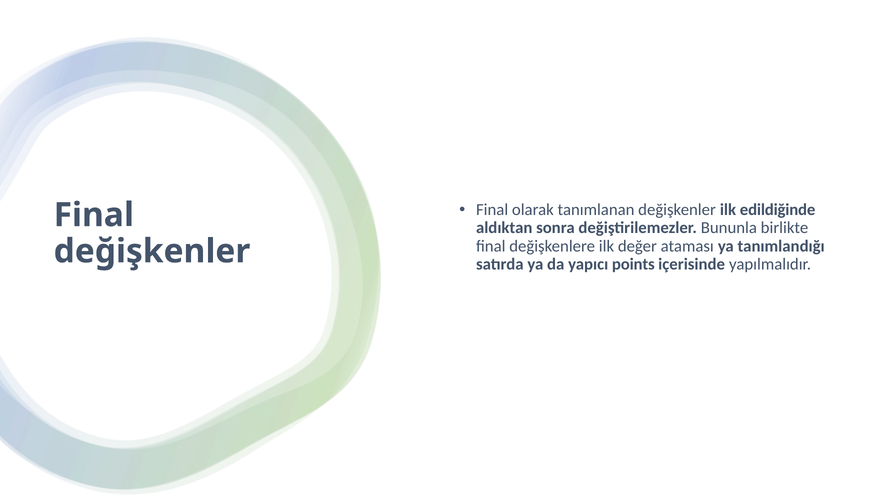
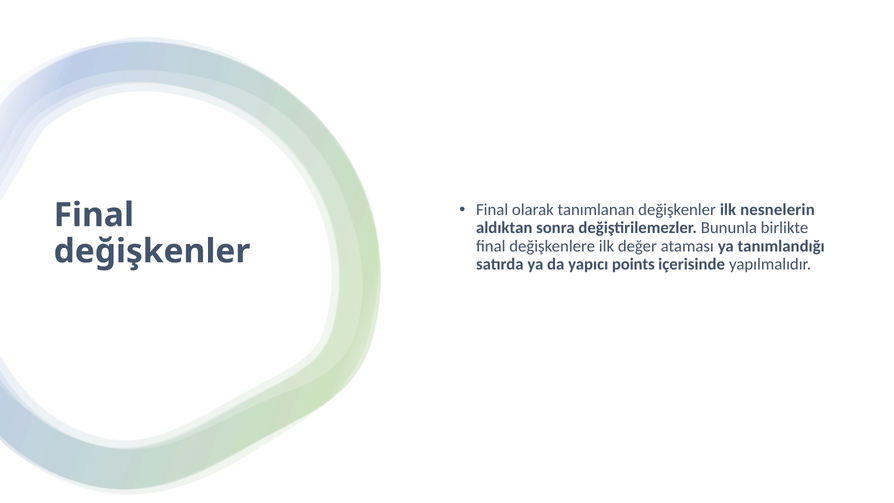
edildiğinde: edildiğinde -> nesnelerin (777, 210)
